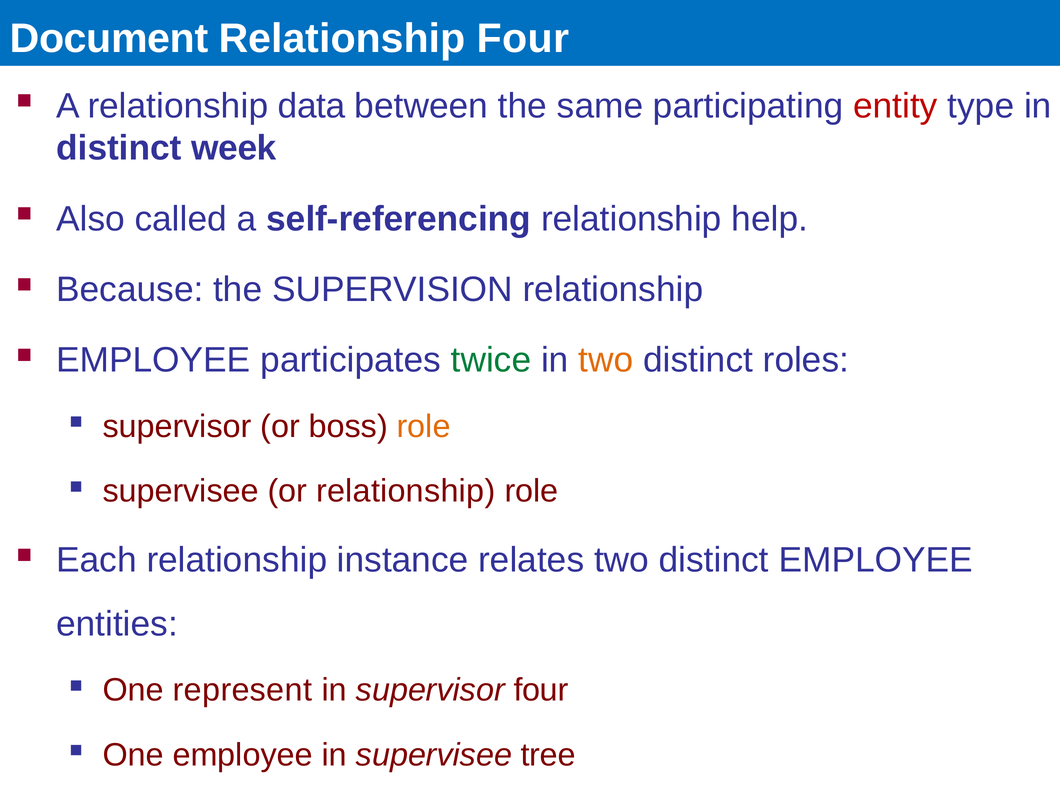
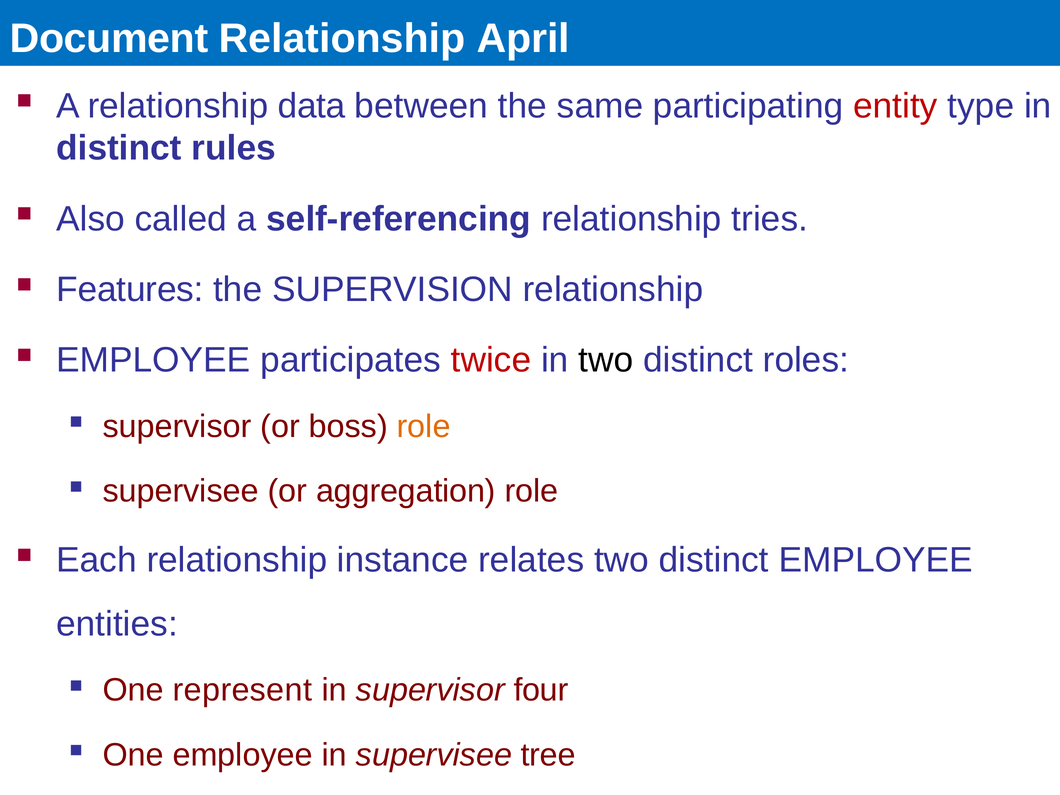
Relationship Four: Four -> April (523, 39)
week: week -> rules (234, 148)
help: help -> tries (770, 219)
Because: Because -> Features (130, 290)
twice colour: green -> red (491, 360)
two colour: orange -> black (606, 360)
or relationship: relationship -> aggregation (406, 491)
